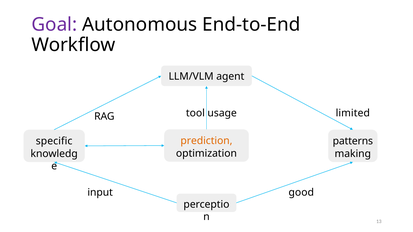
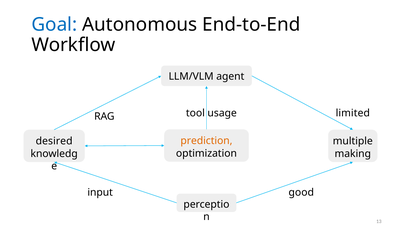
Goal colour: purple -> blue (54, 24)
specific: specific -> desired (54, 141)
patterns: patterns -> multiple (353, 141)
